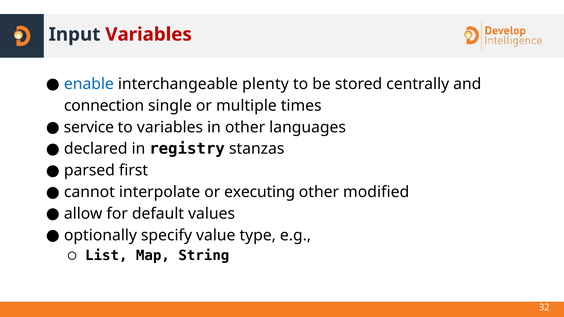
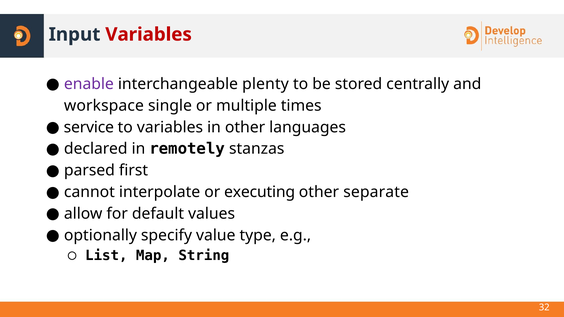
enable colour: blue -> purple (89, 84)
connection: connection -> workspace (104, 106)
registry: registry -> remotely (187, 149)
modified: modified -> separate (376, 192)
